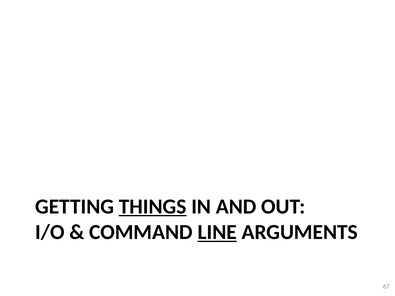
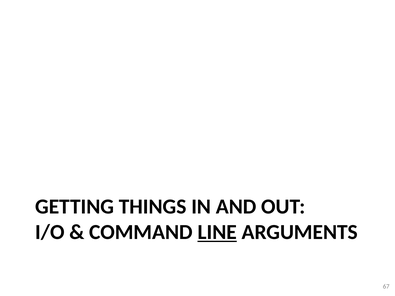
THINGS underline: present -> none (153, 207)
